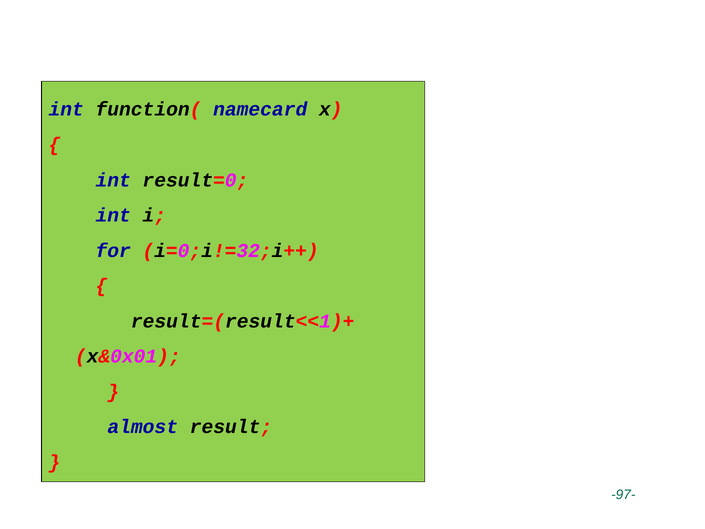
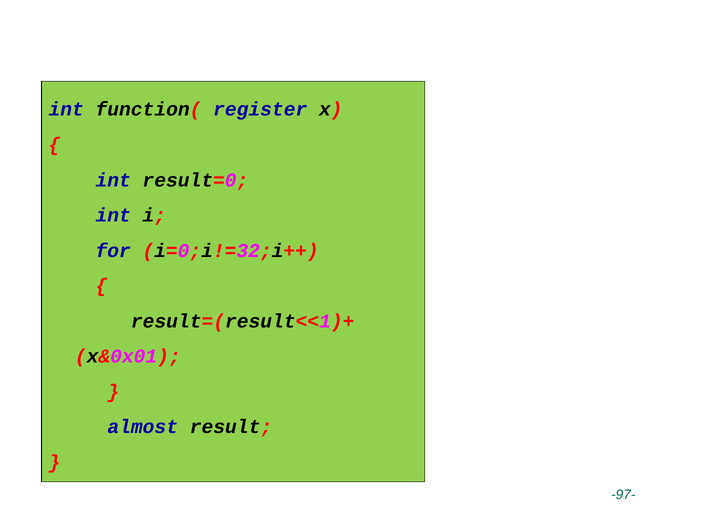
namecard: namecard -> register (260, 109)
